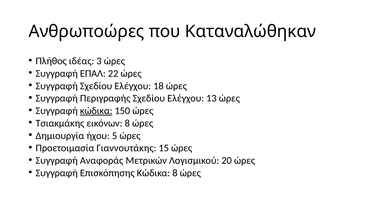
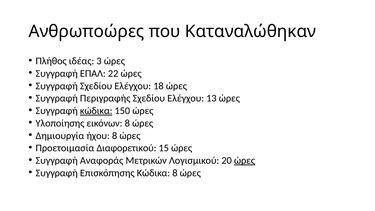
Τσιακμάκης: Τσιακμάκης -> Υλοποίησης (60, 123)
ήχου 5: 5 -> 8 (115, 136)
Γιαννουτάκης: Γιαννουτάκης -> Διαφορετικού (126, 148)
ώρες underline: none -> present (245, 161)
